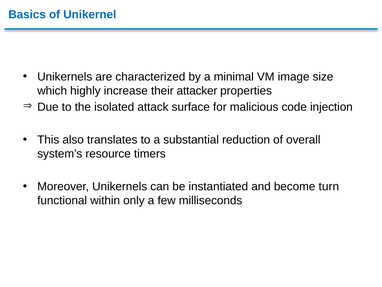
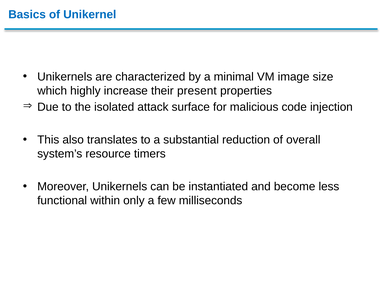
attacker: attacker -> present (197, 91)
turn: turn -> less (329, 186)
